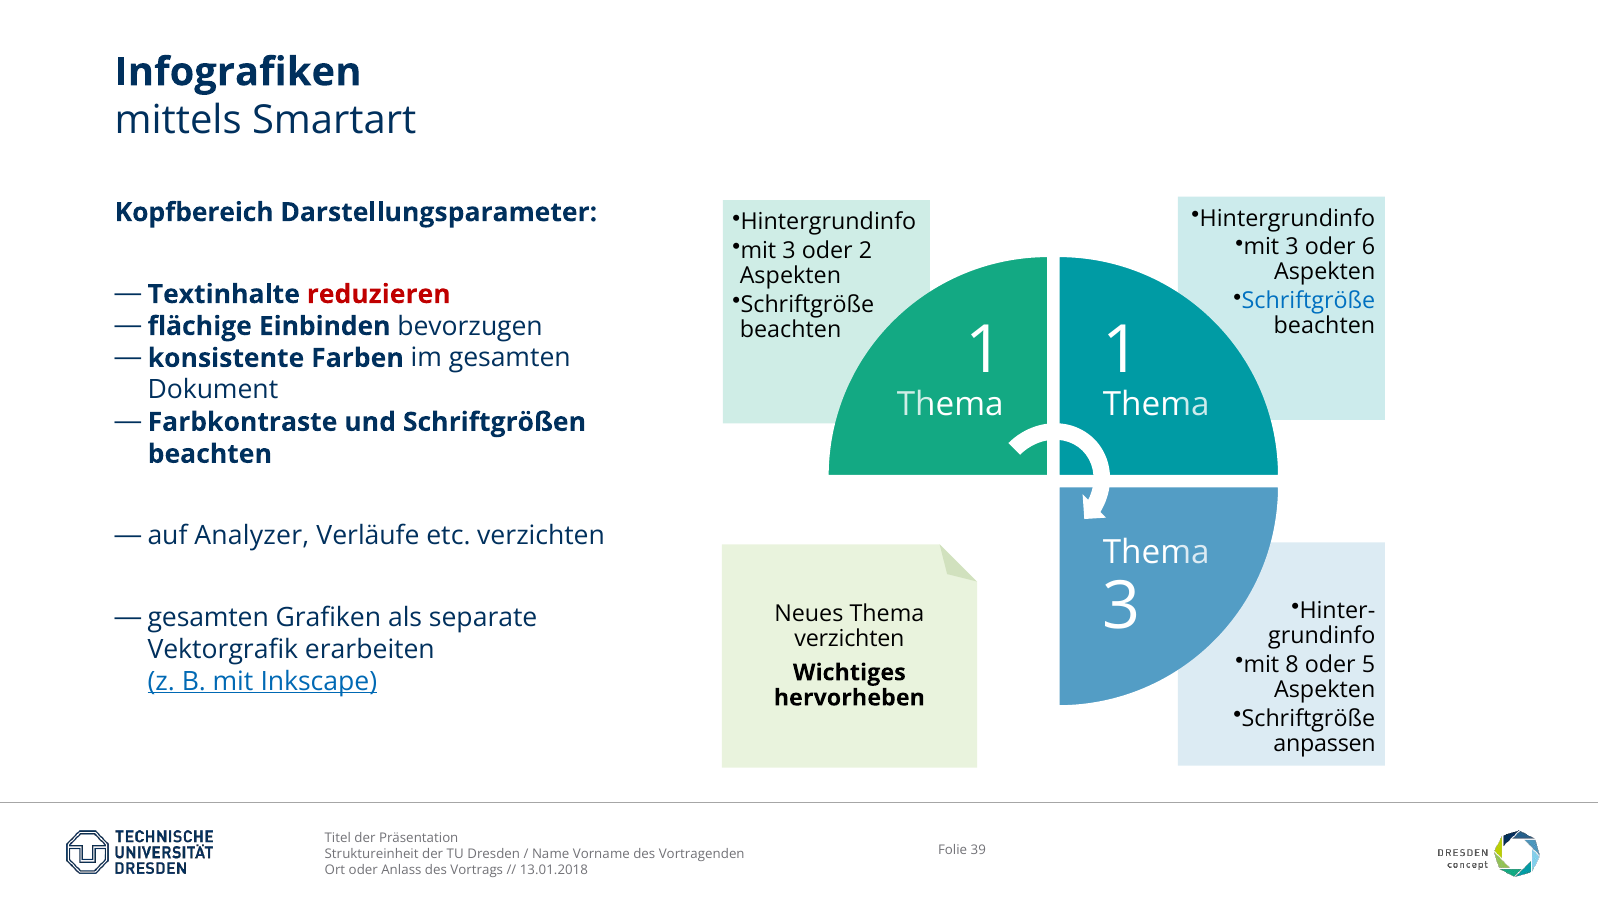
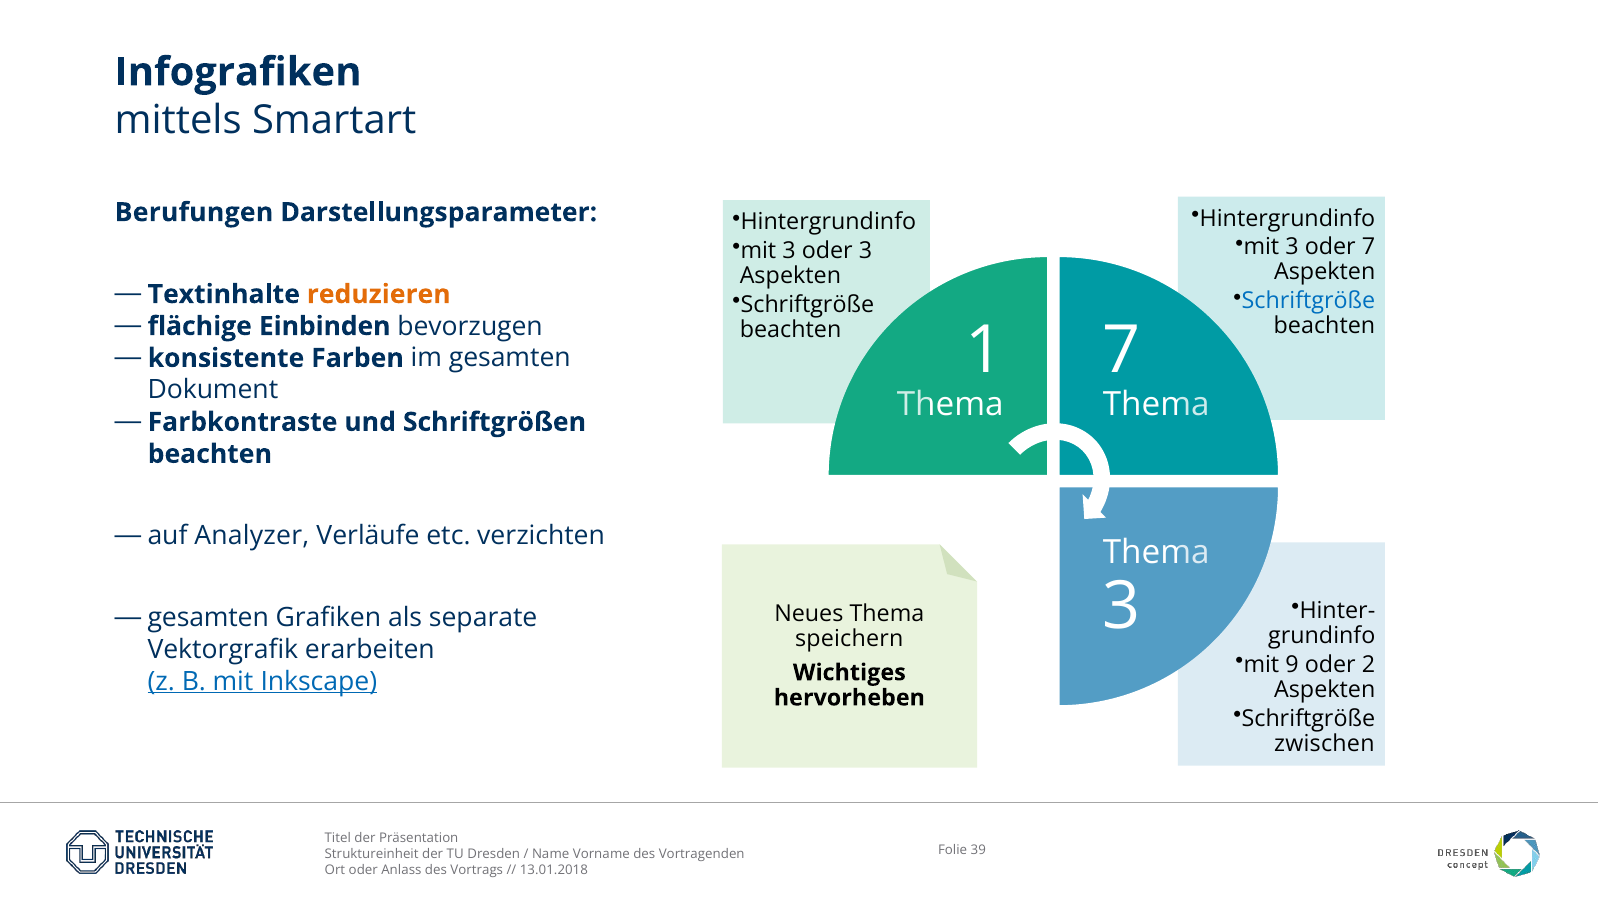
Kopfbereich: Kopfbereich -> Berufungen (194, 212)
oder 6: 6 -> 7 (1369, 247)
oder 2: 2 -> 3 (866, 251)
reduzieren colour: red -> orange (379, 294)
beachten 1: 1 -> 7 (1122, 351)
verzichten: verzichten -> speichern (849, 639)
8: 8 -> 9 (1292, 664)
5: 5 -> 2 (1369, 664)
anpassen: anpassen -> zwischen (1324, 743)
